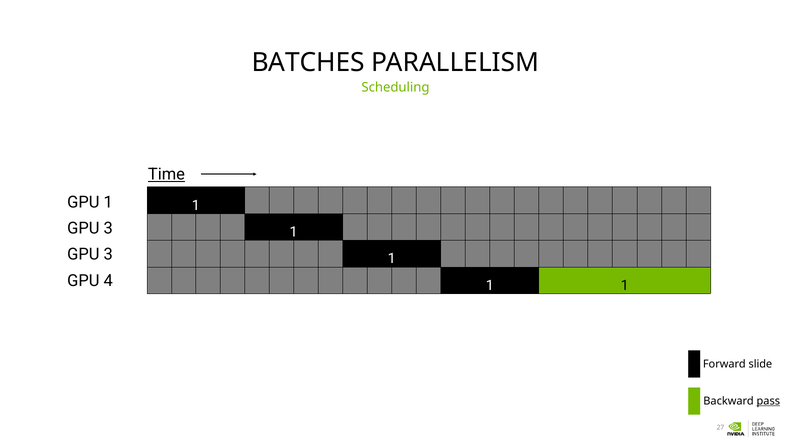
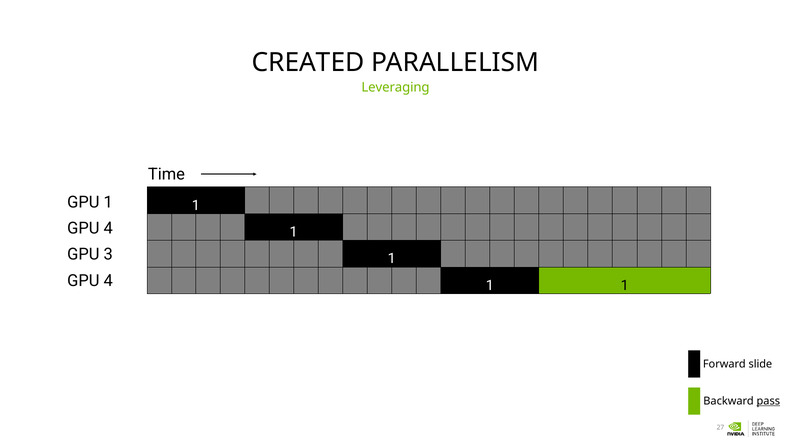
BATCHES: BATCHES -> CREATED (308, 62)
Scheduling: Scheduling -> Leveraging (396, 87)
Time underline: present -> none (166, 175)
3: 3 -> 4 (108, 228)
